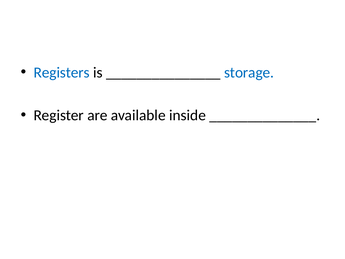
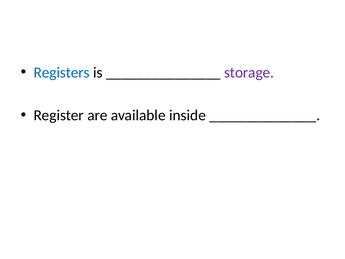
storage colour: blue -> purple (249, 72)
